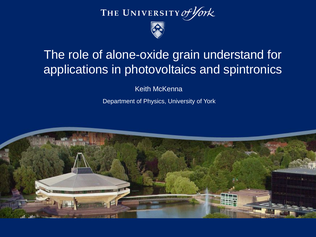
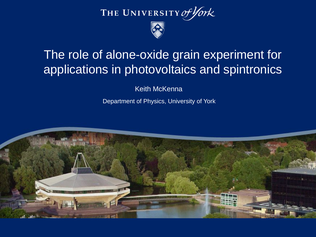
understand: understand -> experiment (234, 55)
